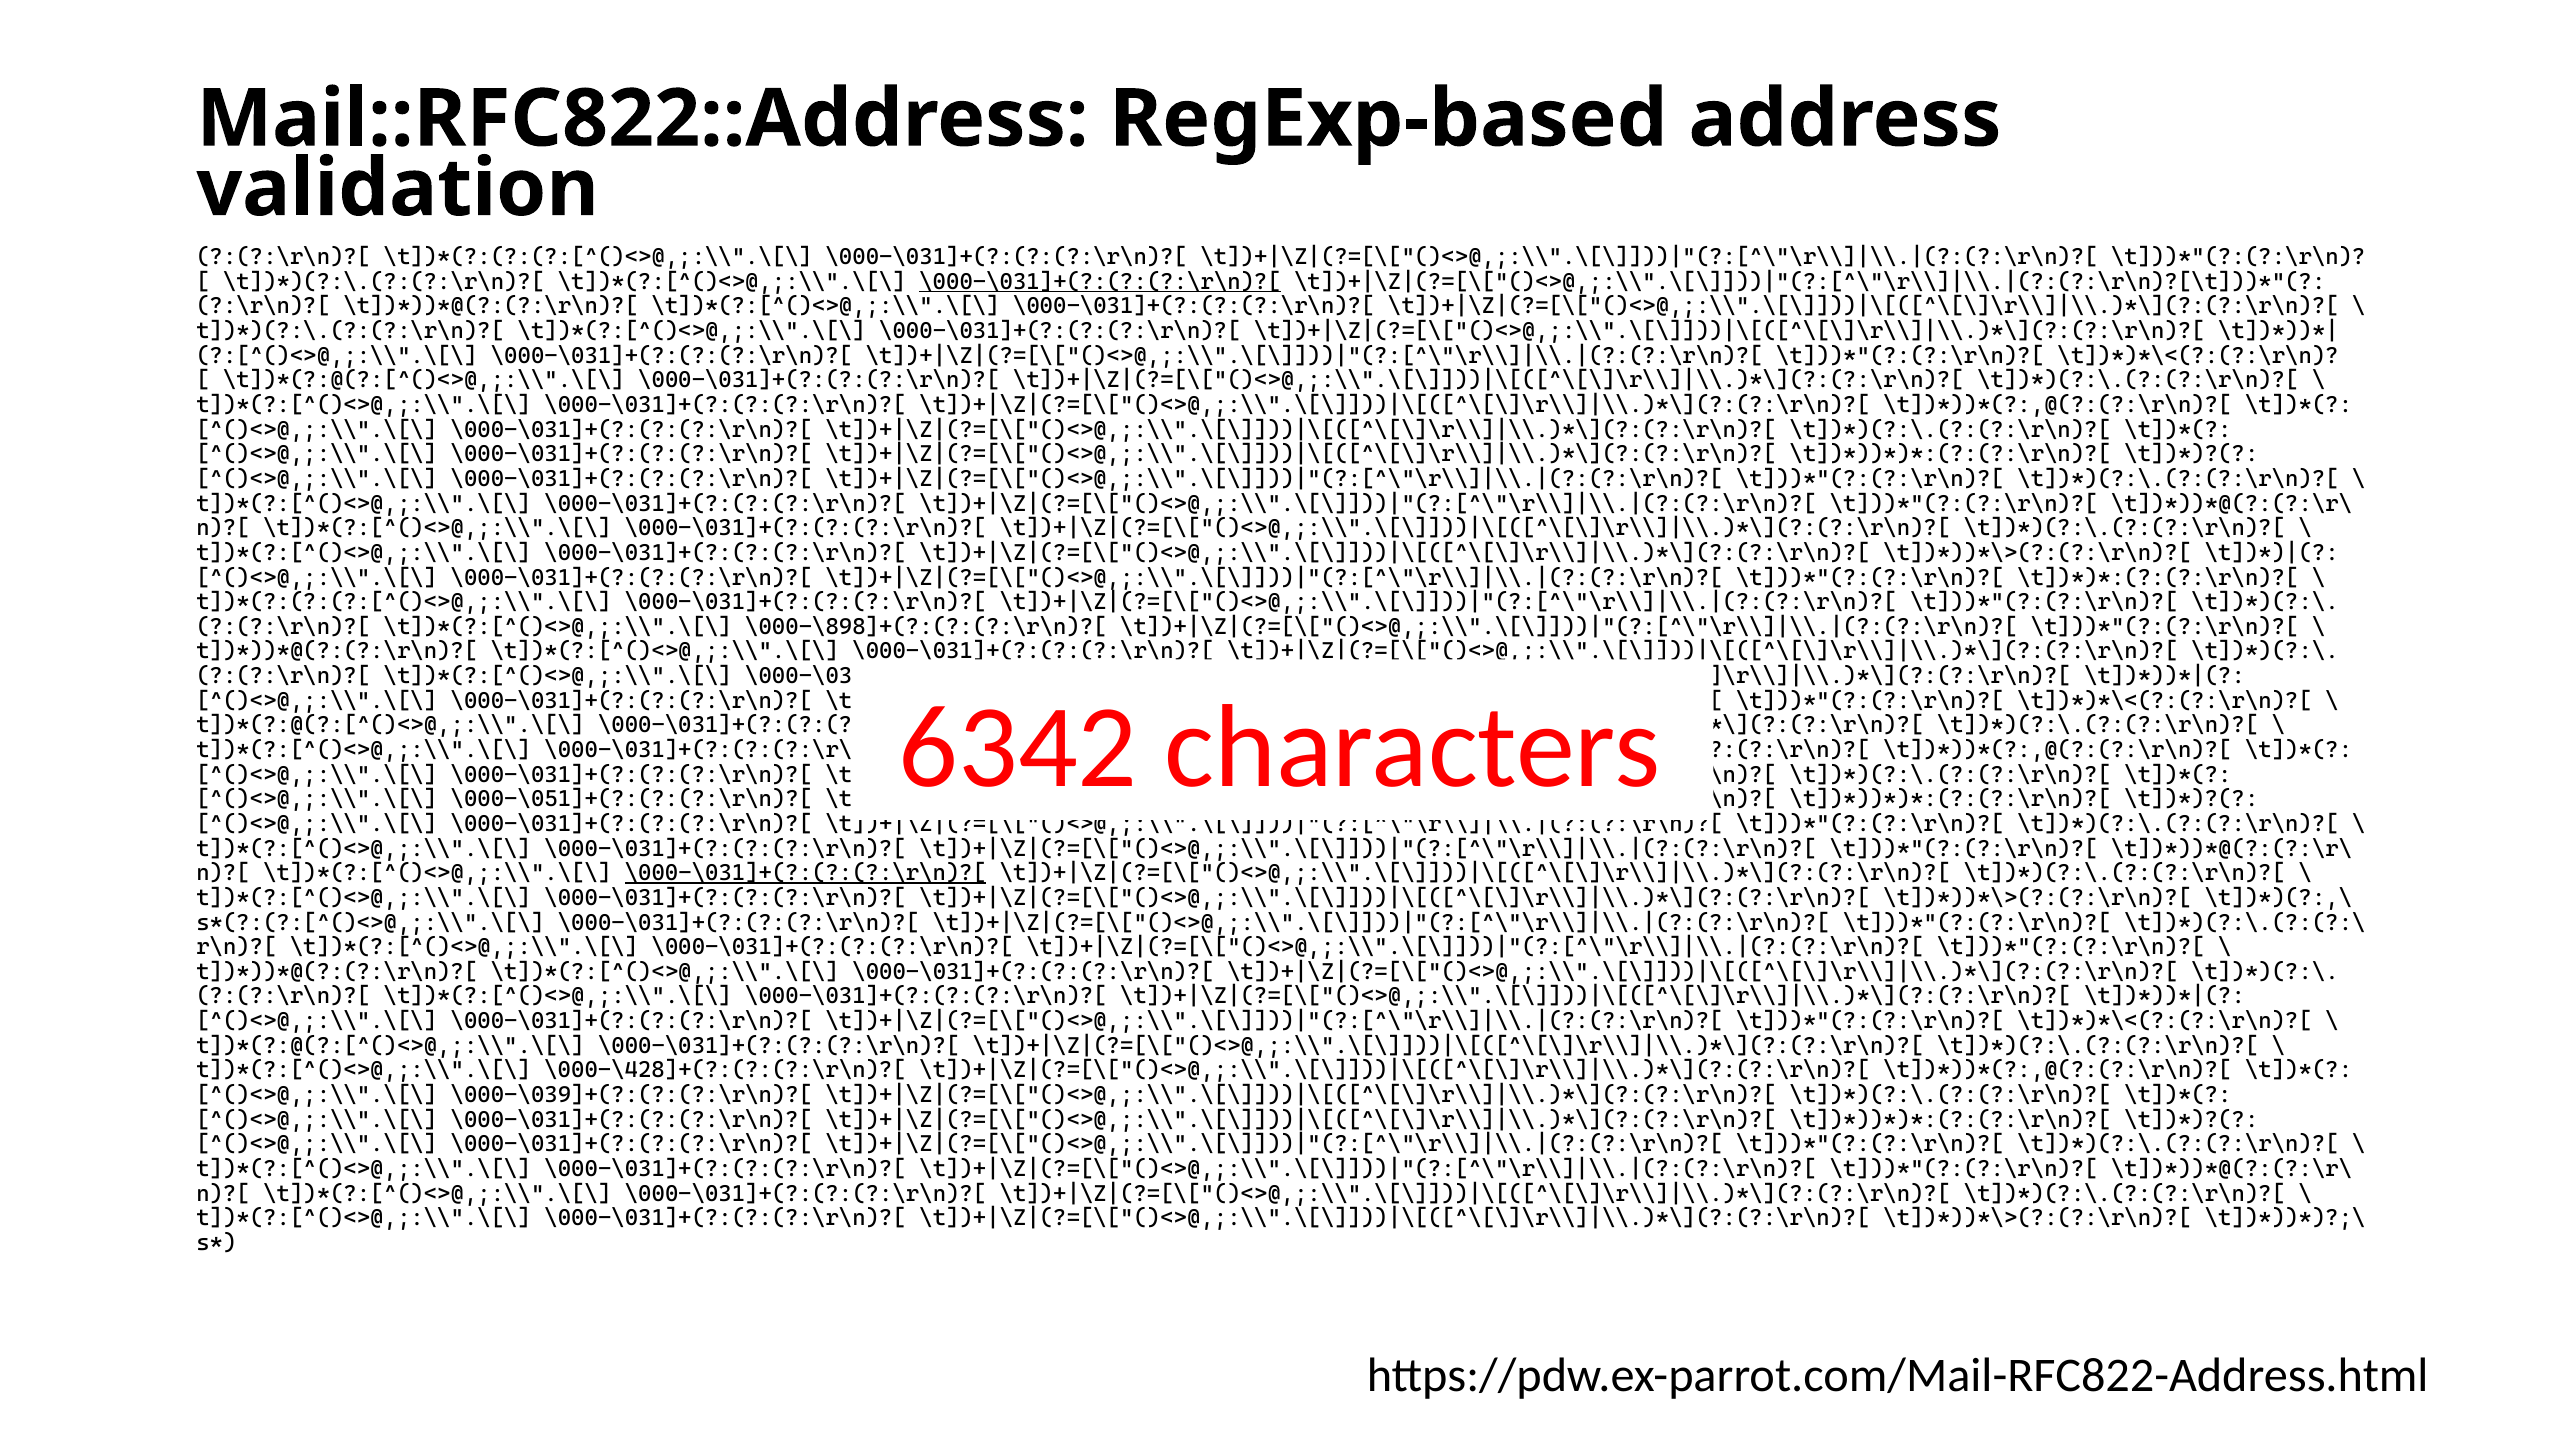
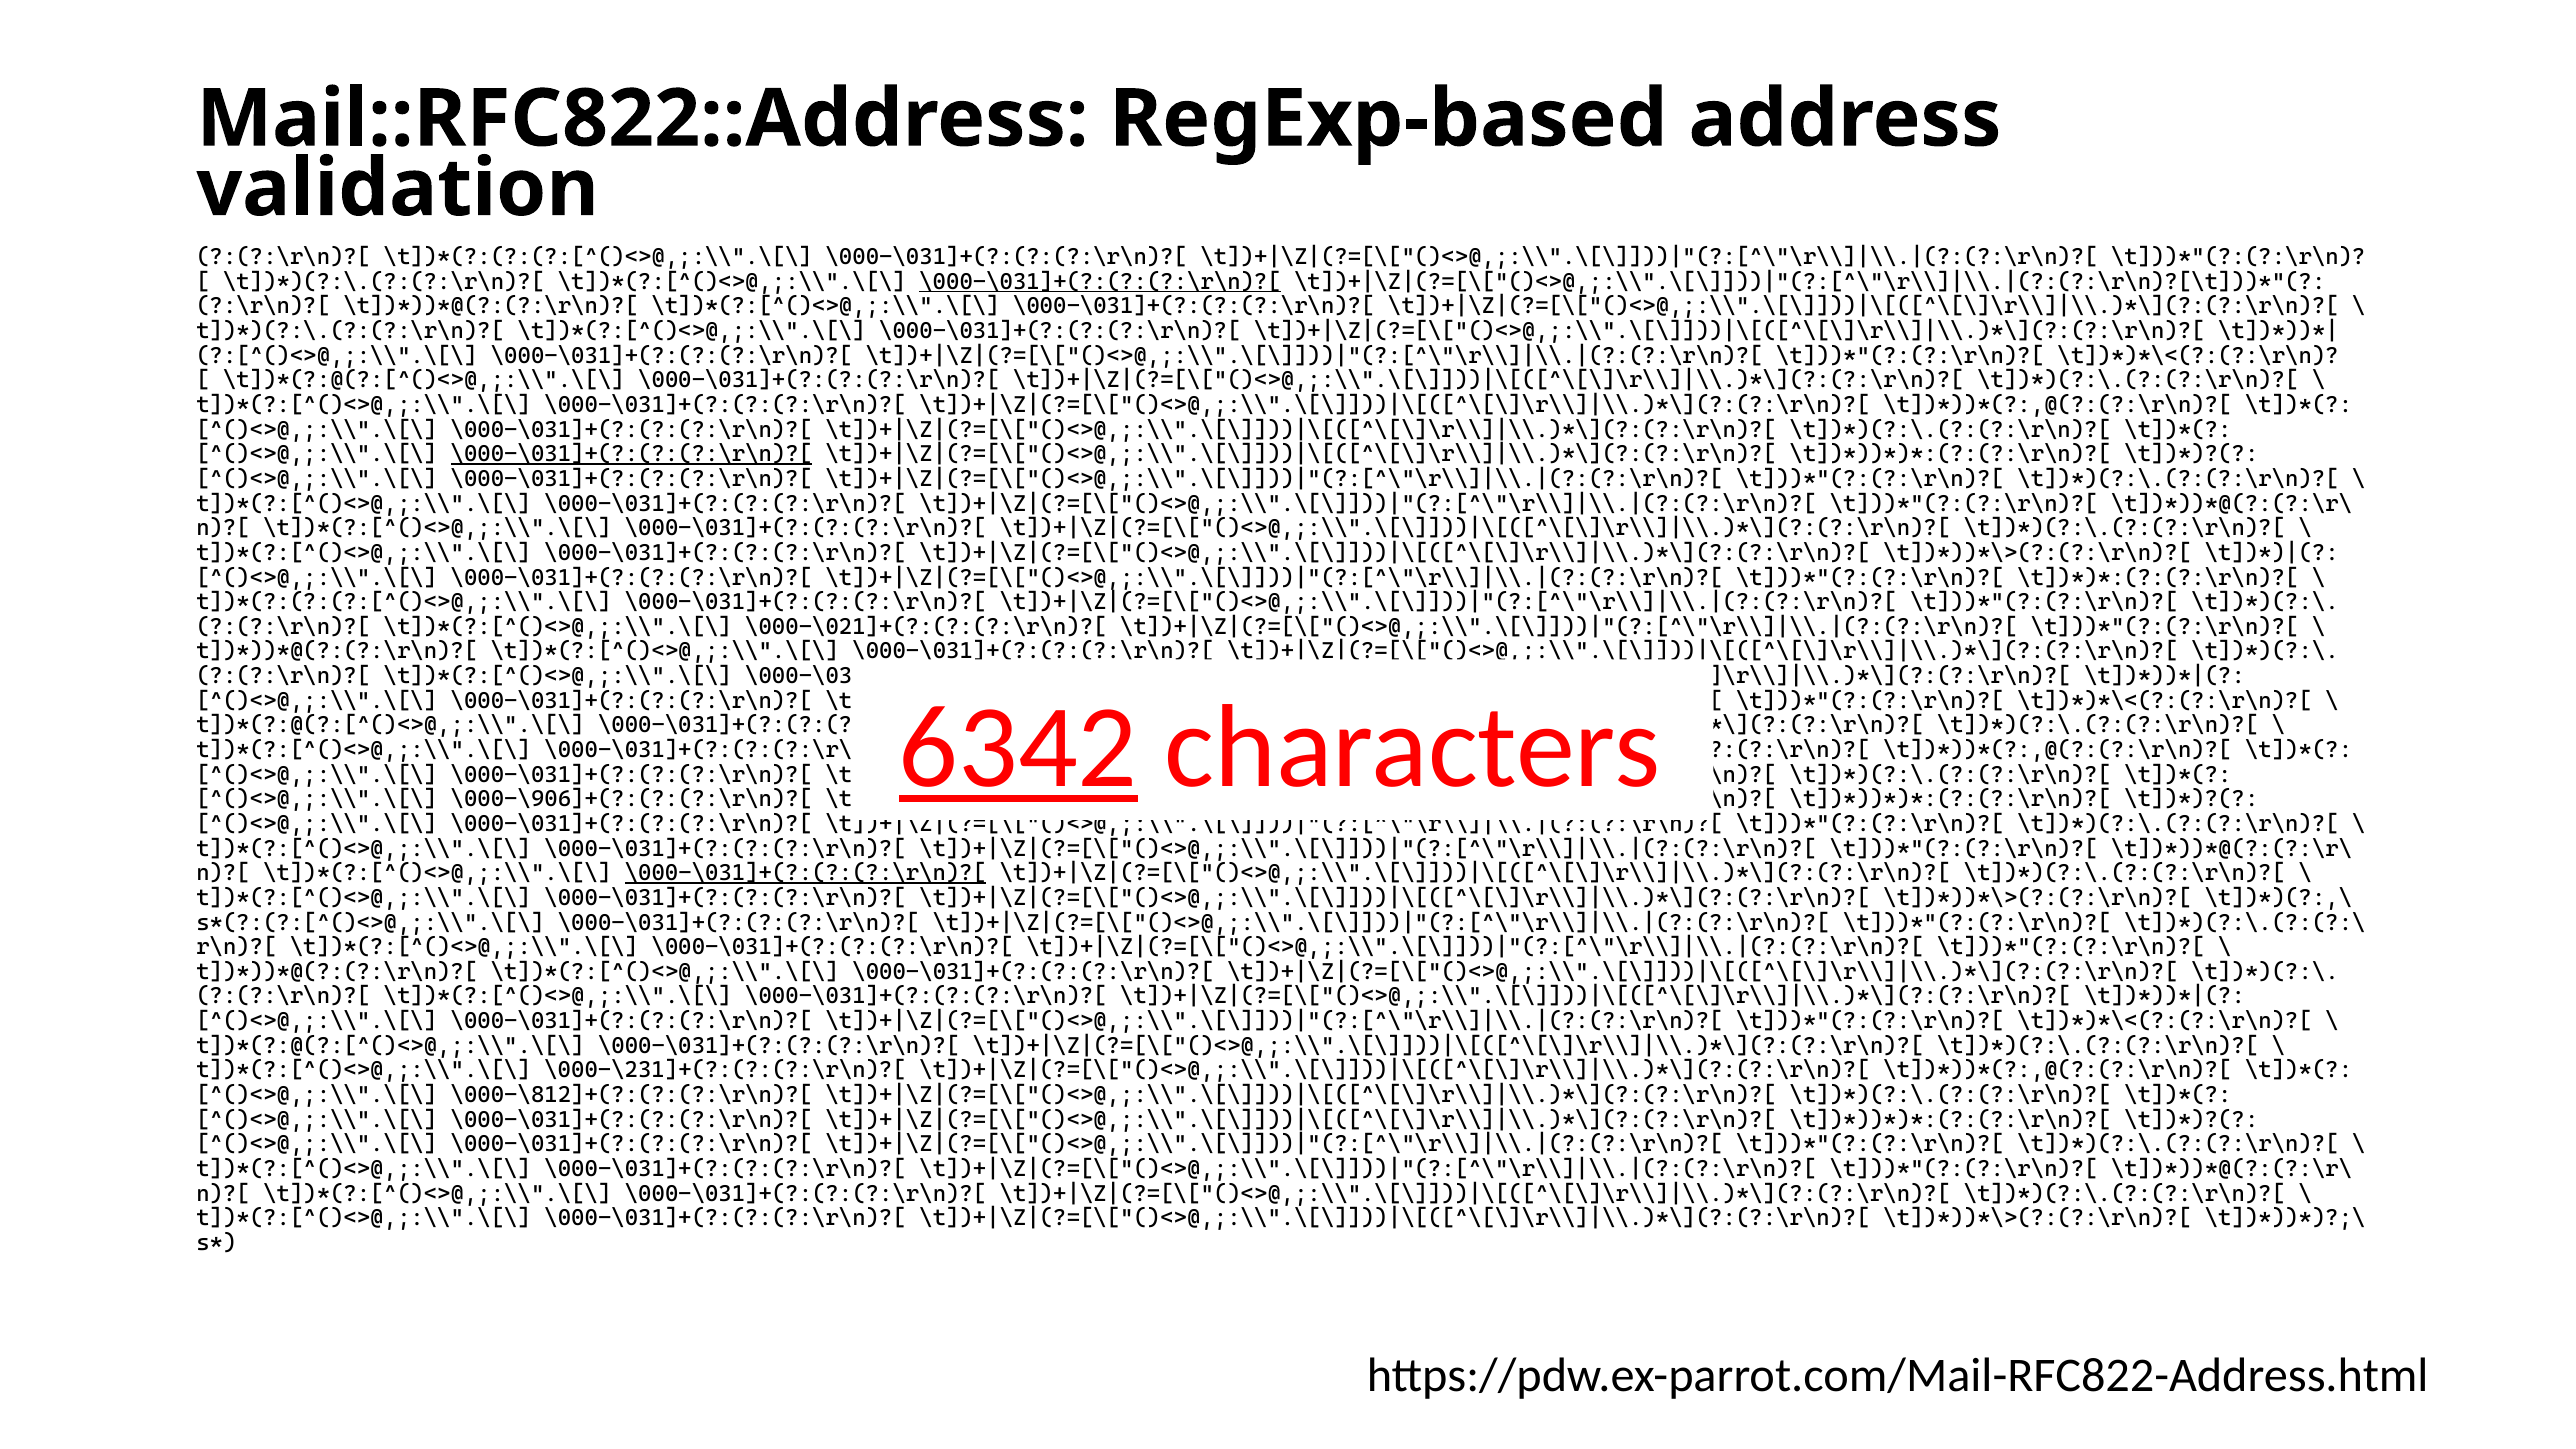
\000-\031]+(?:(?:(?:\r\n)?[ underline: none -> present (631, 454)
\000-\898]+(?:(?:(?:\r\n)?[: \000-\898]+(?:(?:(?:\r\n)?[ -> \000-\021]+(?:(?:(?:\r\n)?[ (926, 627)
6342 underline: none -> present (1018, 748)
\000-\051]+(?:(?:(?:\r\n)?[: \000-\051]+(?:(?:(?:\r\n)?[ -> \000-\906]+(?:(?:(?:\r\n)?[ (631, 799)
\000-\428]+(?:(?:(?:\r\n)?[: \000-\428]+(?:(?:(?:\r\n)?[ -> \000-\231]+(?:(?:(?:\r\n)?[ (725, 1070)
\000-\039]+(?:(?:(?:\r\n)?[: \000-\039]+(?:(?:(?:\r\n)?[ -> \000-\812]+(?:(?:(?:\r\n)?[ (631, 1095)
